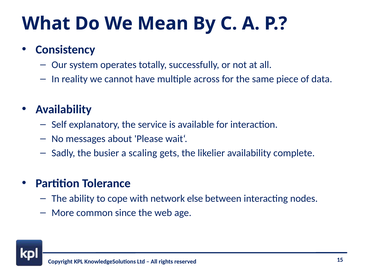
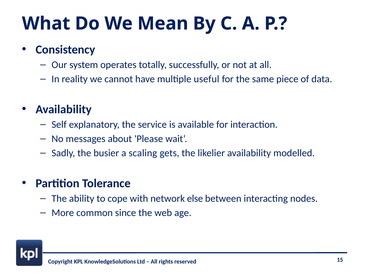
across: across -> useful (207, 79)
complete: complete -> modelled (294, 153)
